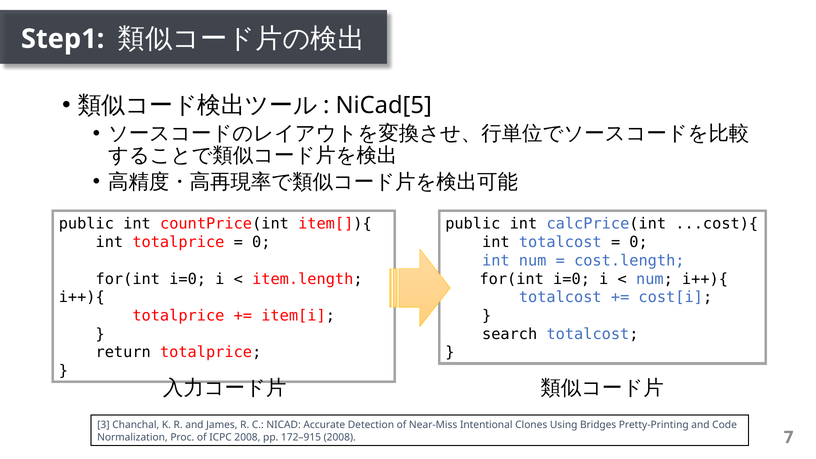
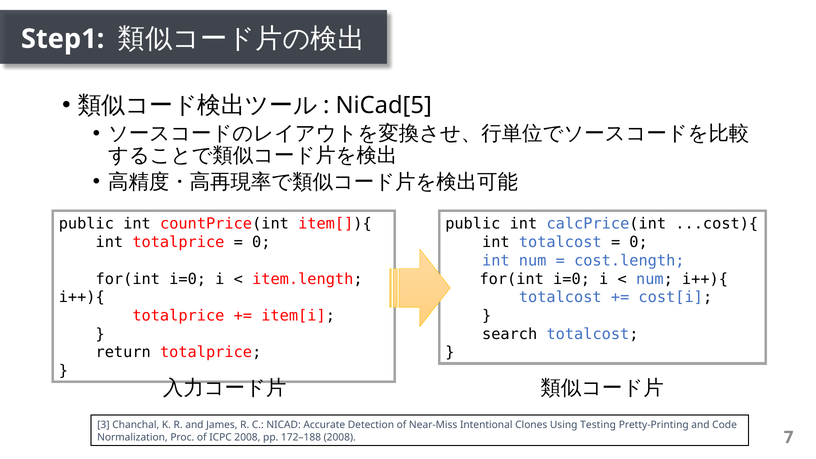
Bridges: Bridges -> Testing (598, 425)
172–915: 172–915 -> 172–188 (301, 437)
